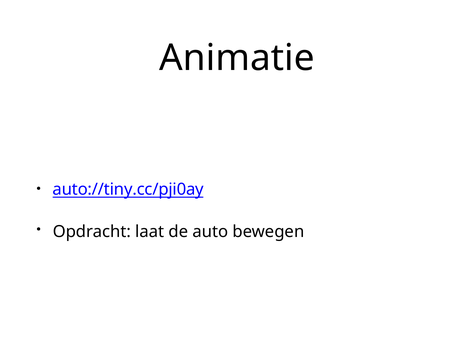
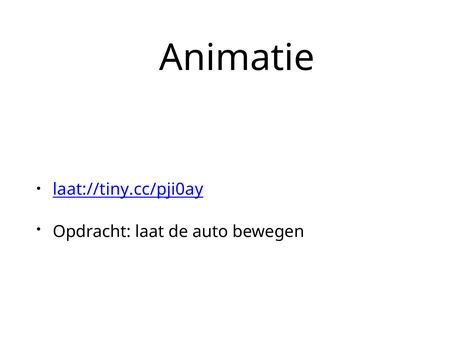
auto://tiny.cc/pji0ay: auto://tiny.cc/pji0ay -> laat://tiny.cc/pji0ay (128, 190)
